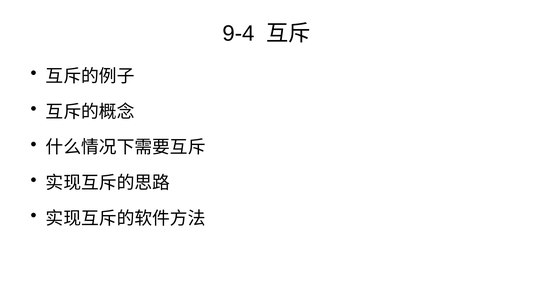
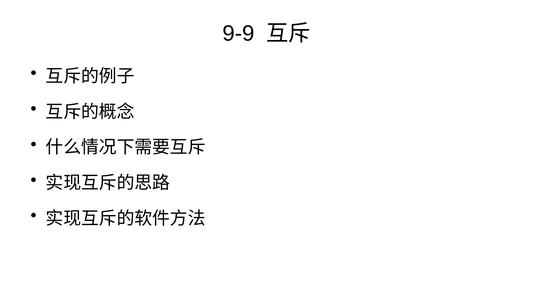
9-4: 9-4 -> 9-9 (239, 33)
